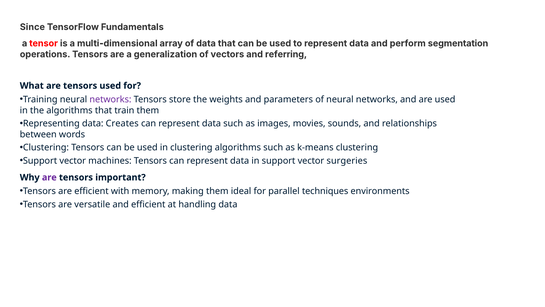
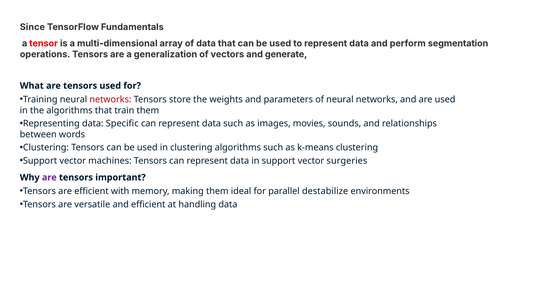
referring: referring -> generate (286, 54)
networks colour: purple -> red (110, 99)
Creates: Creates -> Specific (122, 123)
techniques: techniques -> destabilize (325, 191)
